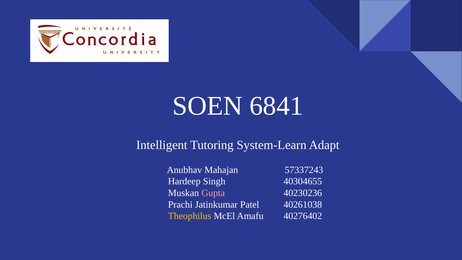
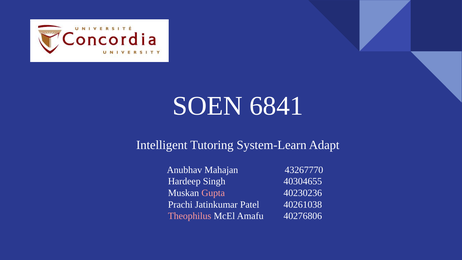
57337243: 57337243 -> 43267770 (304, 170)
Theophilus colour: yellow -> pink (190, 216)
40276402: 40276402 -> 40276806 (303, 216)
